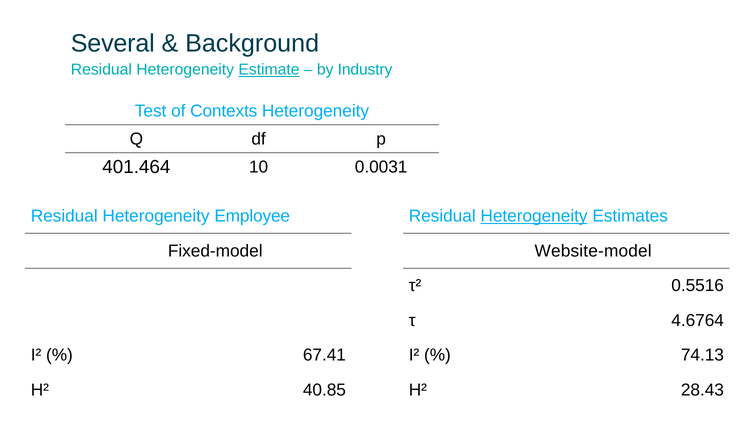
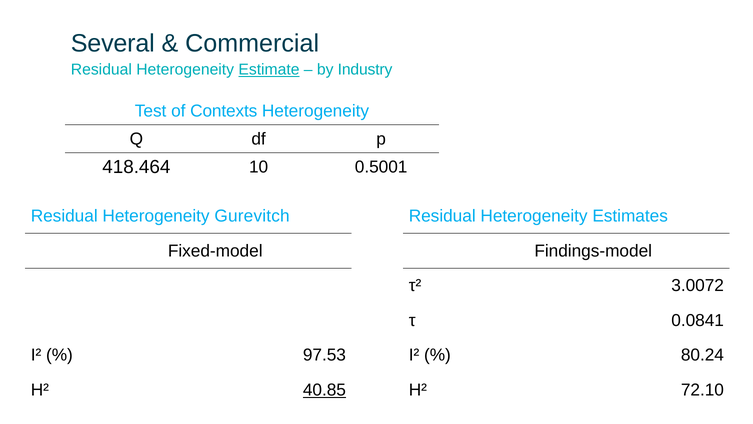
Background: Background -> Commercial (252, 43)
401.464: 401.464 -> 418.464 (136, 167)
0.0031: 0.0031 -> 0.5001 (381, 167)
Employee: Employee -> Gurevitch (252, 216)
Heterogeneity underline: present -> none (534, 216)
Website-model: Website-model -> Findings-model (593, 251)
0.5516: 0.5516 -> 3.0072 (698, 285)
4.6764: 4.6764 -> 0.0841 (698, 320)
67.41: 67.41 -> 97.53 (324, 355)
74.13: 74.13 -> 80.24 (702, 355)
40.85 underline: none -> present (324, 389)
28.43: 28.43 -> 72.10 (702, 389)
